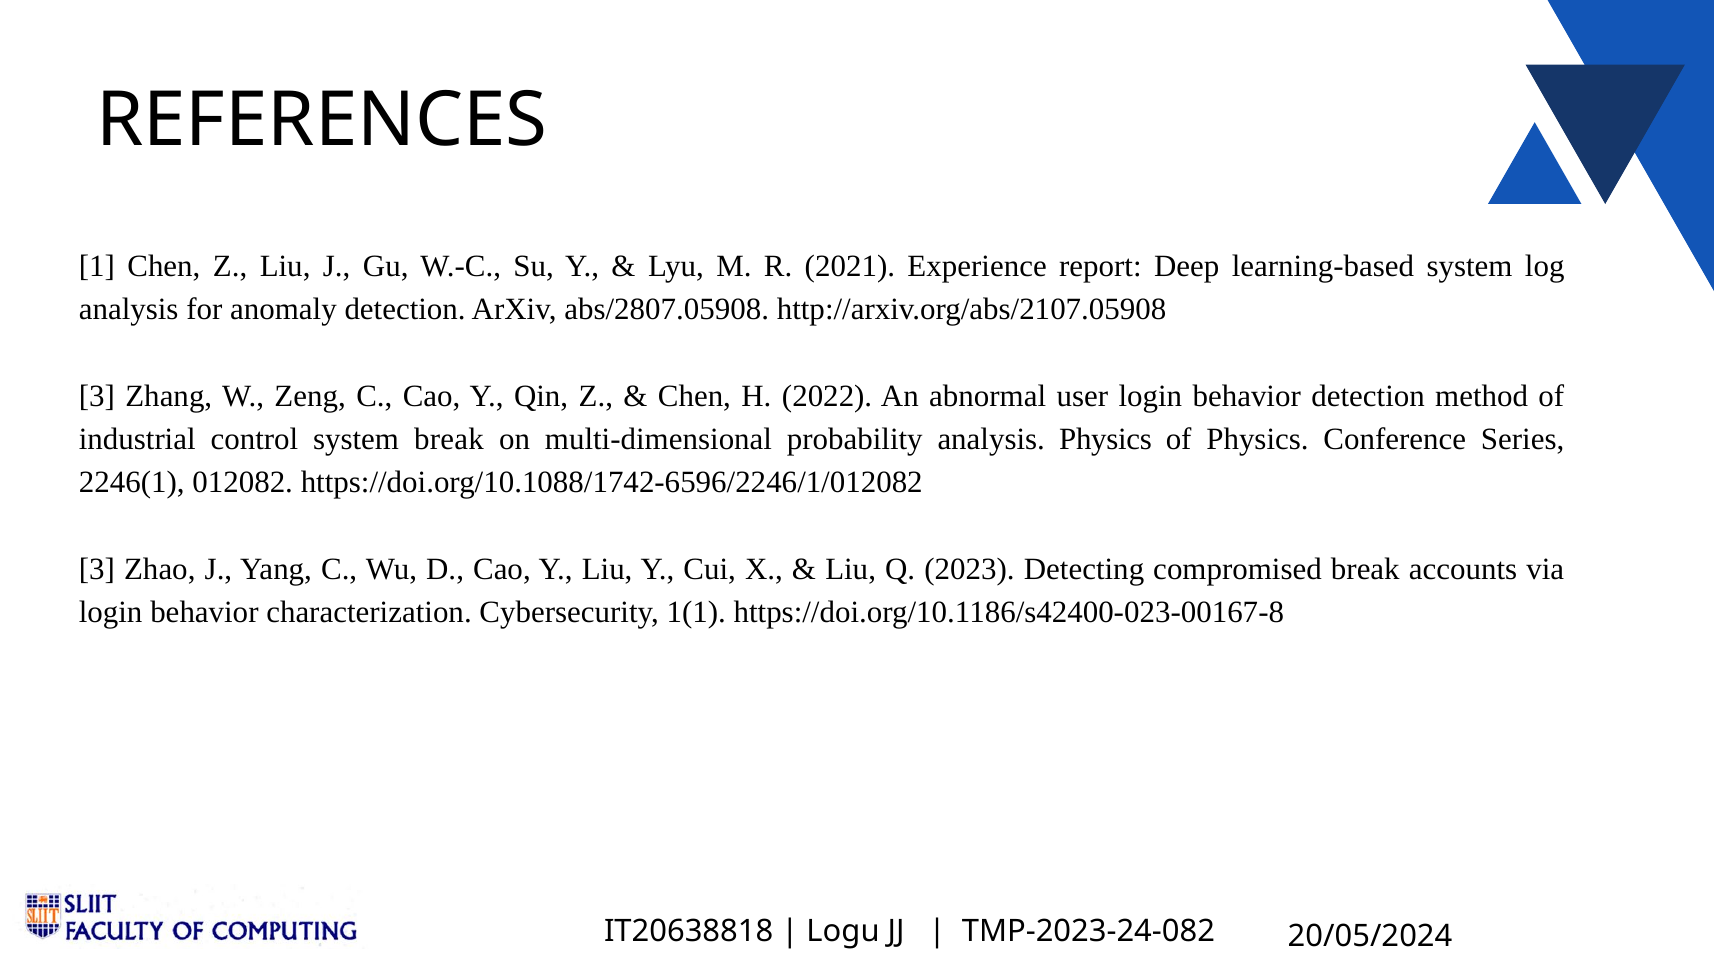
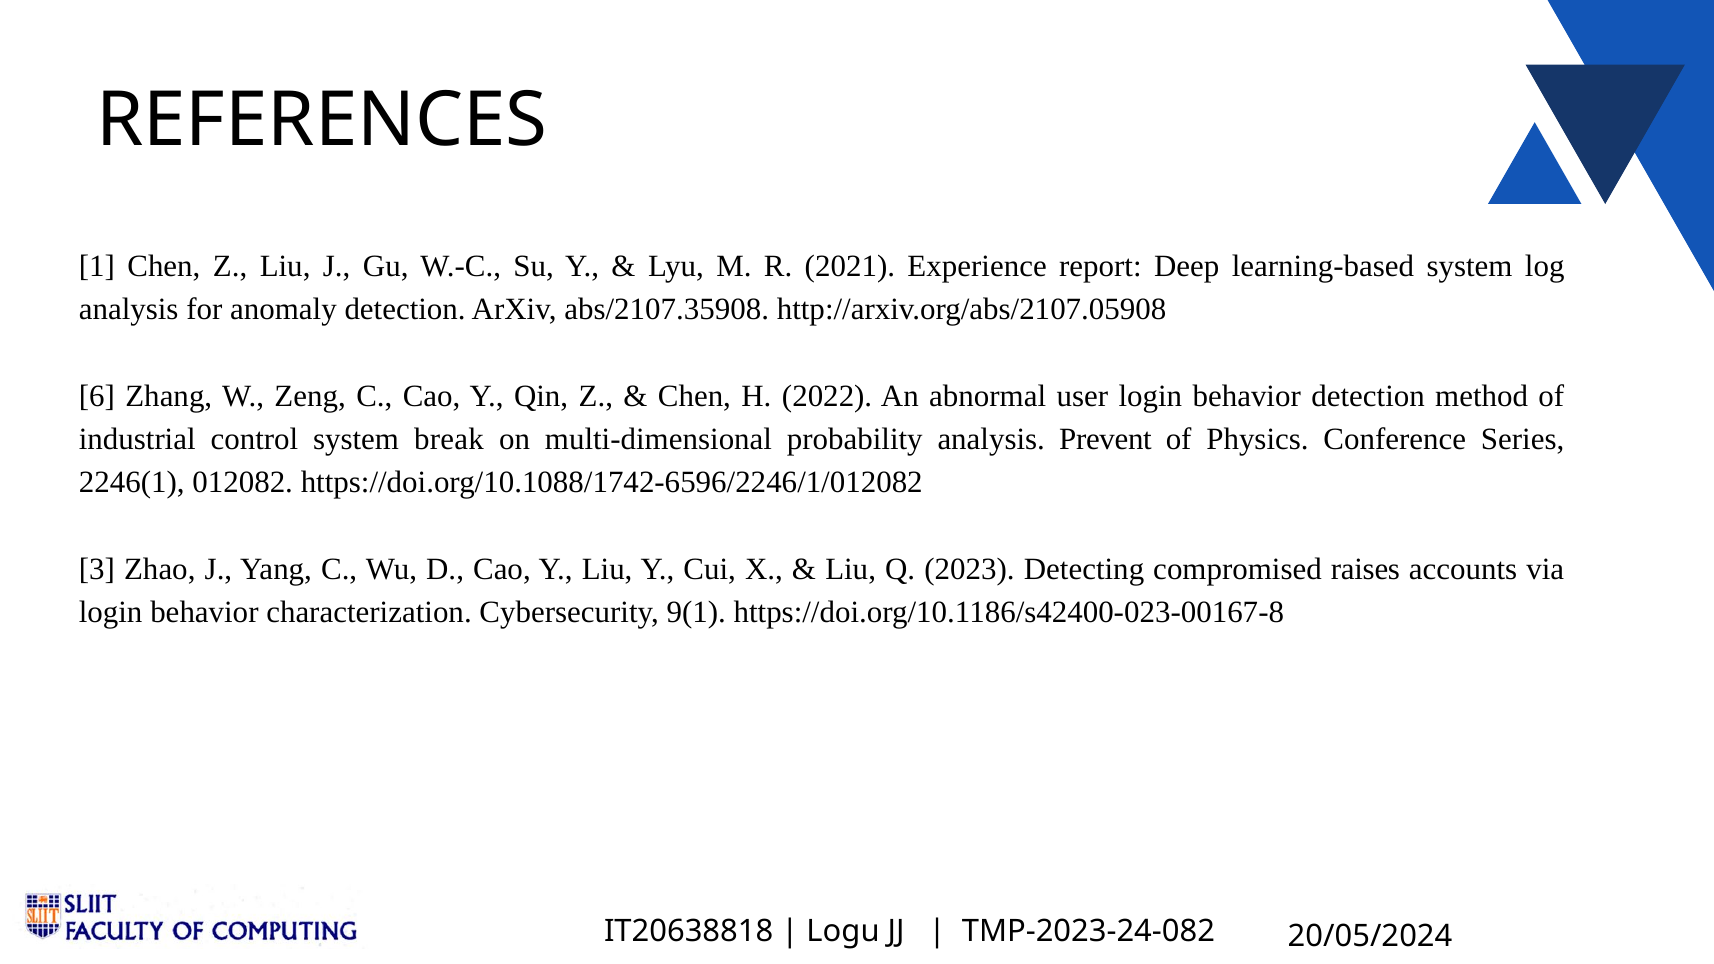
abs/2807.05908: abs/2807.05908 -> abs/2107.35908 (667, 310)
3: 3 -> 6 (97, 396)
analysis Physics: Physics -> Prevent (1105, 439)
compromised break: break -> raises (1365, 569)
1(1: 1(1 -> 9(1 (696, 613)
